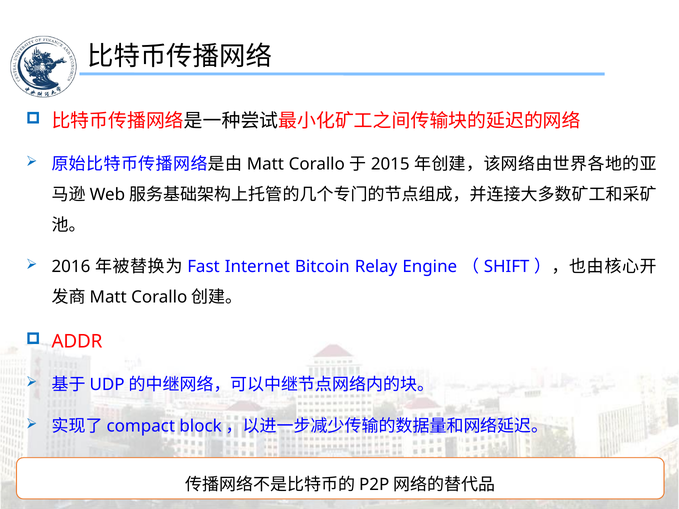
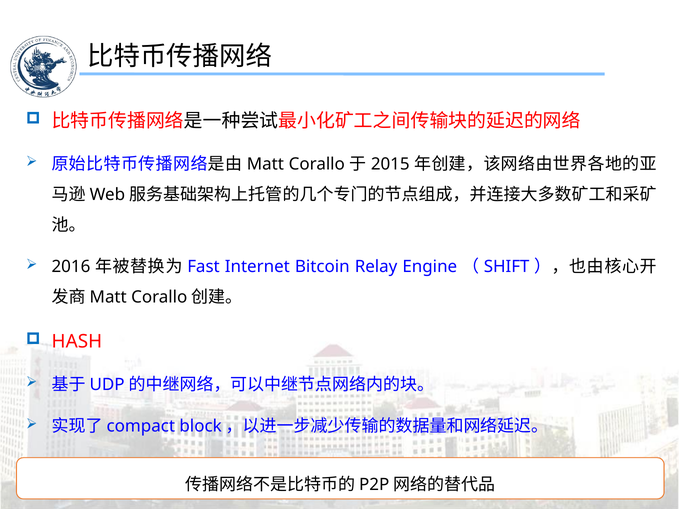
ADDR: ADDR -> HASH (77, 342)
